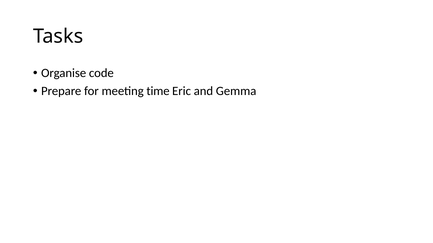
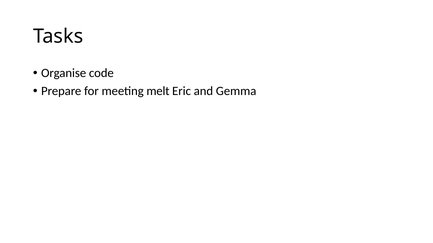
time: time -> melt (158, 91)
